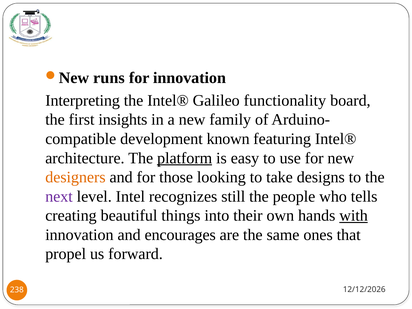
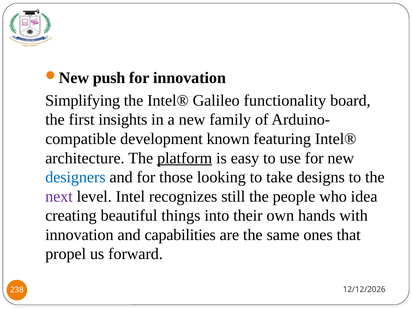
runs: runs -> push (109, 78)
Interpreting: Interpreting -> Simplifying (83, 100)
designers colour: orange -> blue (75, 177)
tells: tells -> idea (364, 196)
with underline: present -> none (354, 216)
encourages: encourages -> capabilities (180, 235)
